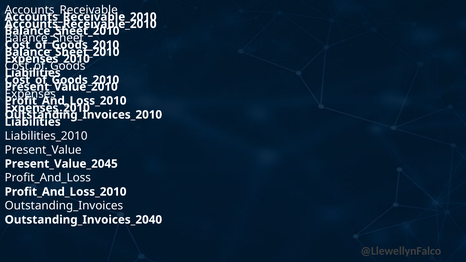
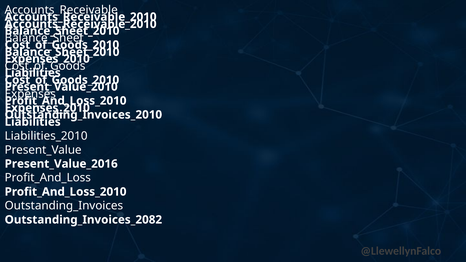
Present_Value_2045: Present_Value_2045 -> Present_Value_2016 (61, 164)
Outstanding_Invoices_2040: Outstanding_Invoices_2040 -> Outstanding_Invoices_2082 (83, 220)
